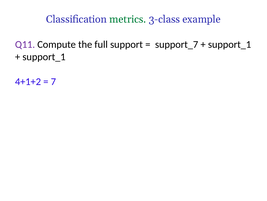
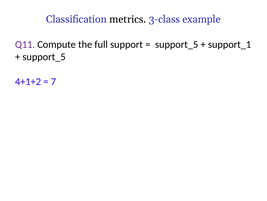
metrics colour: green -> black (128, 19)
support_7: support_7 -> support_5 (177, 44)
support_1: support_1 -> support_5 (44, 57)
